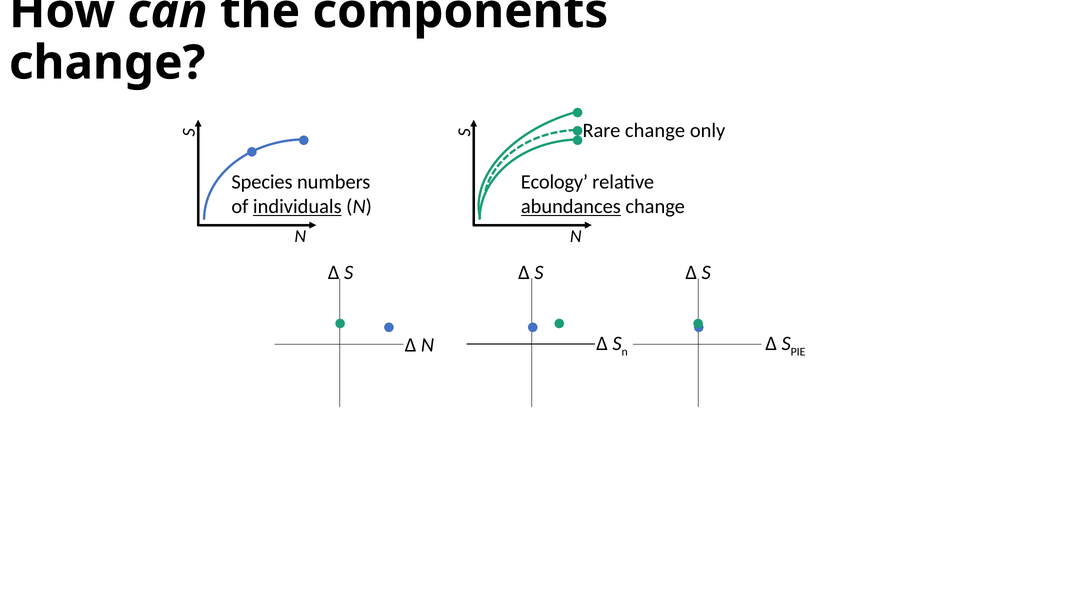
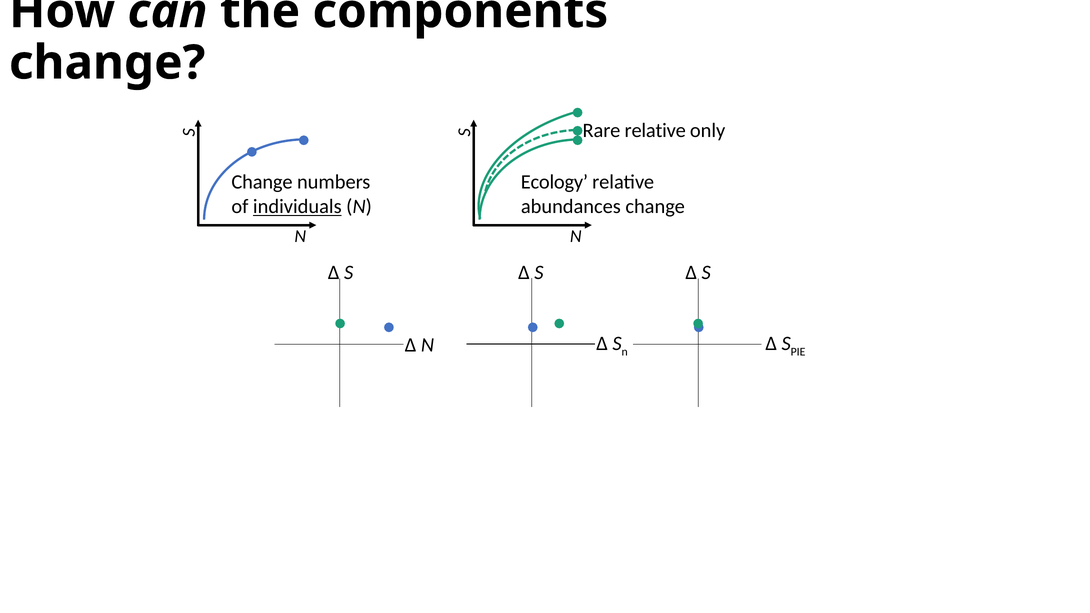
Rare change: change -> relative (655, 130)
Species: Species -> Change (262, 182)
abundances underline: present -> none (571, 207)
